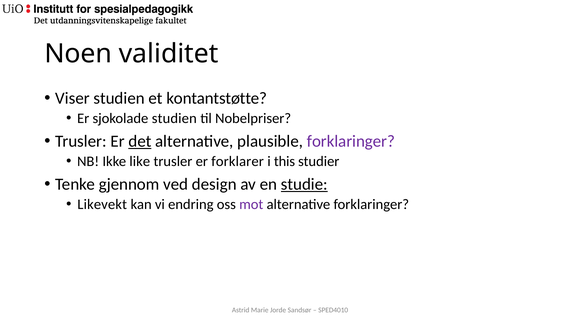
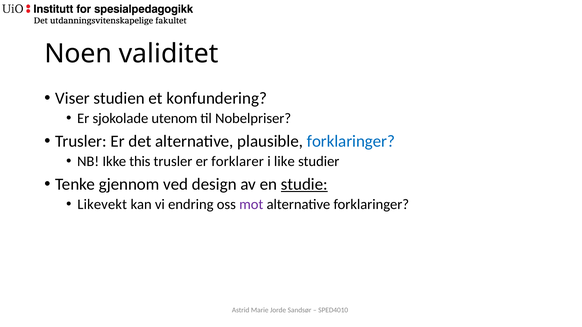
kontantstøtte: kontantstøtte -> konfundering (217, 98)
sjokolade studien: studien -> utenom (174, 118)
det underline: present -> none (140, 141)
forklaringer colour: purple -> blue (351, 141)
like: like -> this (140, 162)
this: this -> like (284, 162)
